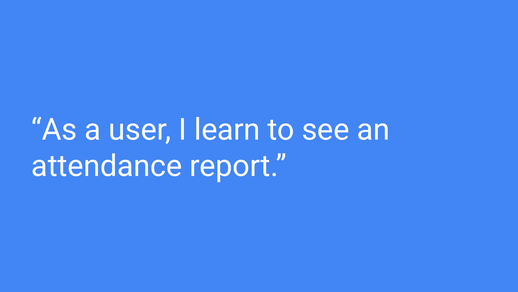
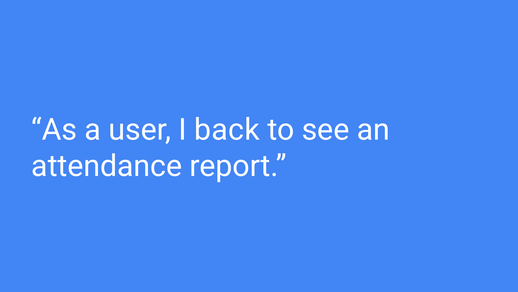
learn: learn -> back (227, 130)
